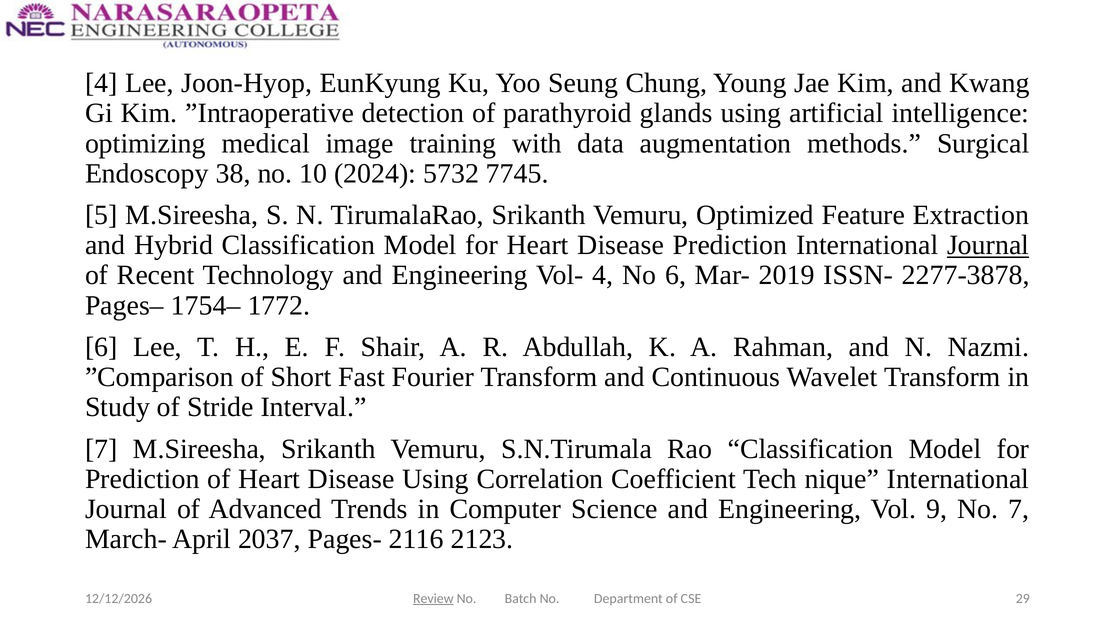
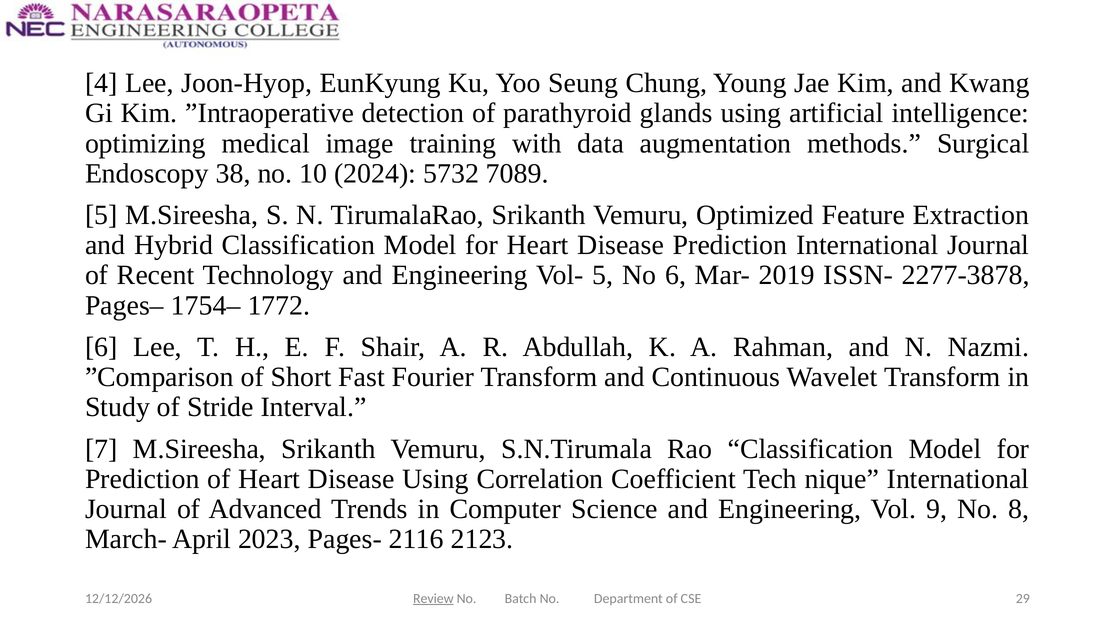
7745: 7745 -> 7089 (517, 173)
Journal underline: present -> none (988, 245)
Vol- 4: 4 -> 5 (603, 275)
No 7: 7 -> 8 (1019, 509)
2037: 2037 -> 2023 (269, 539)
